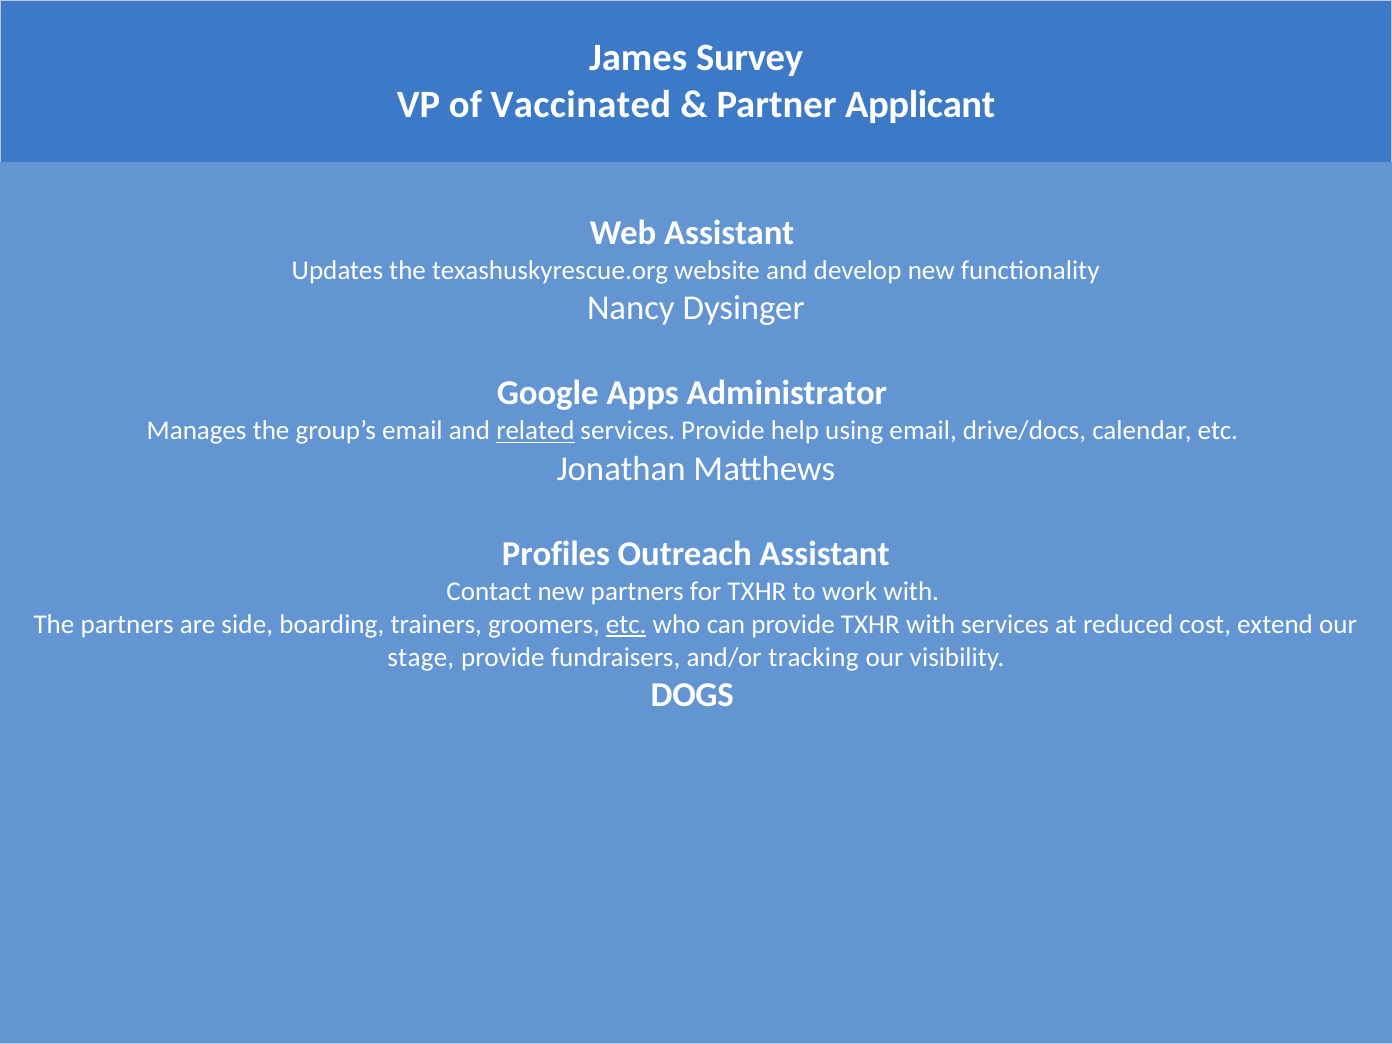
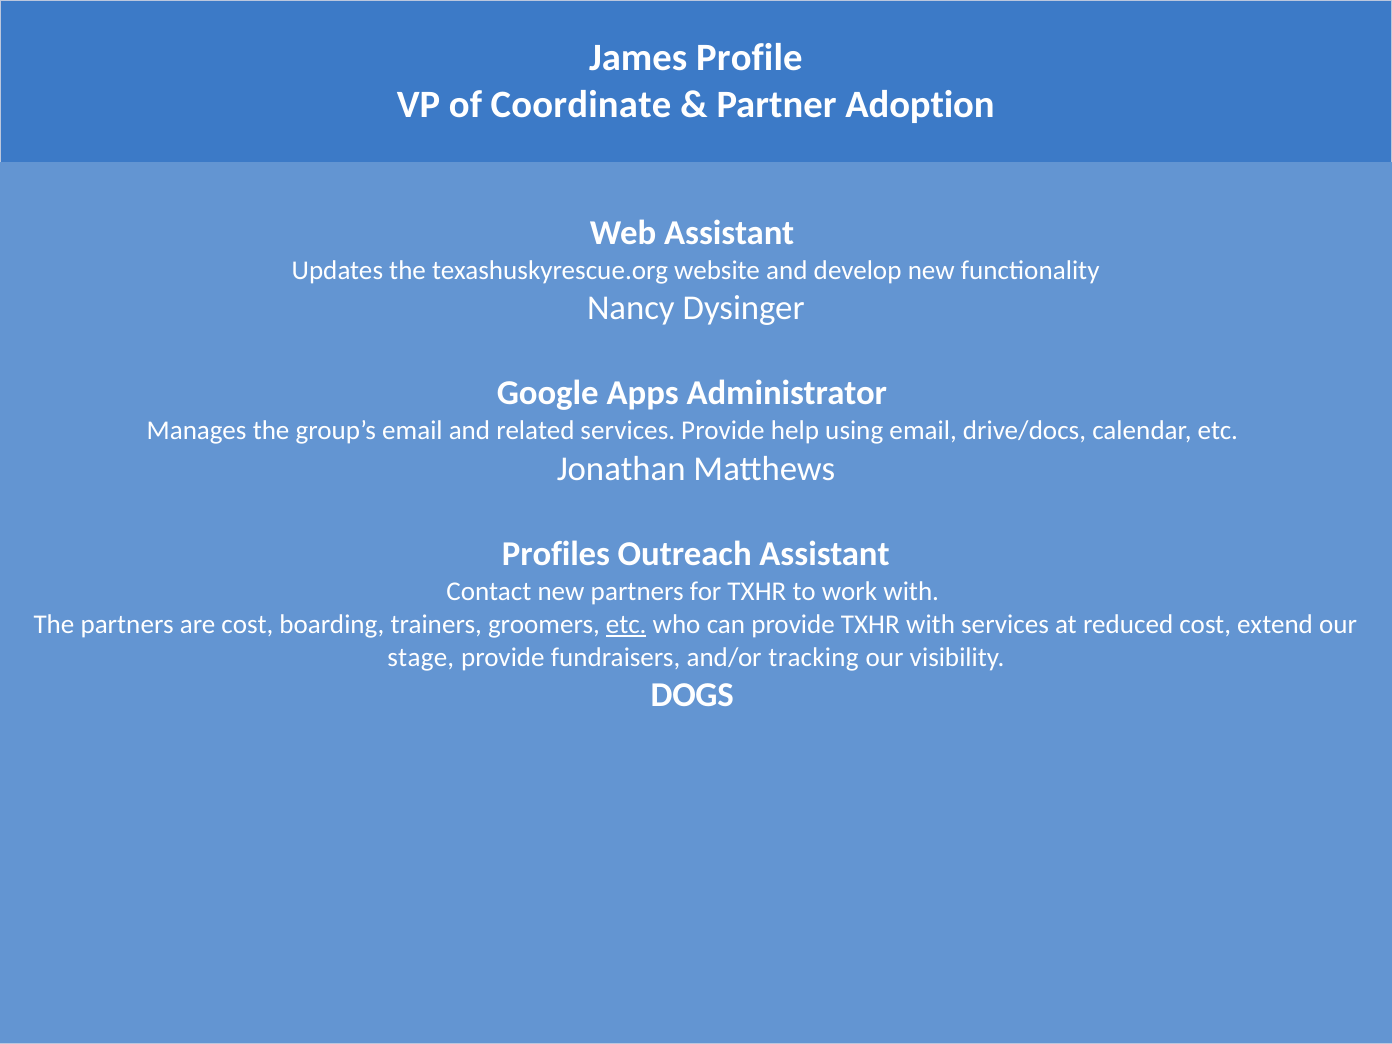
Survey: Survey -> Profile (749, 58)
Vaccinated: Vaccinated -> Coordinate (581, 105)
Applicant: Applicant -> Adoption (920, 105)
related underline: present -> none (535, 431)
are side: side -> cost (247, 624)
